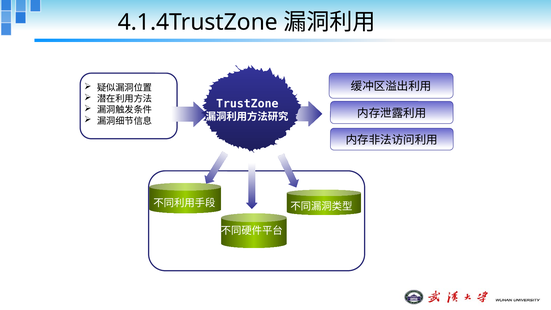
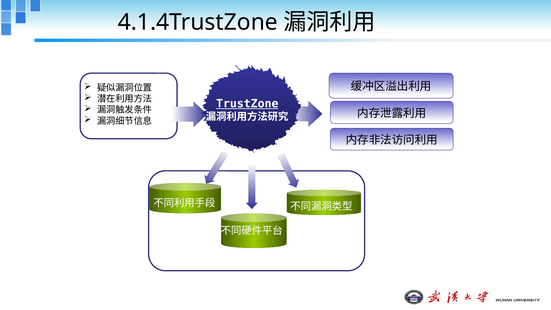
TrustZone underline: none -> present (247, 104)
